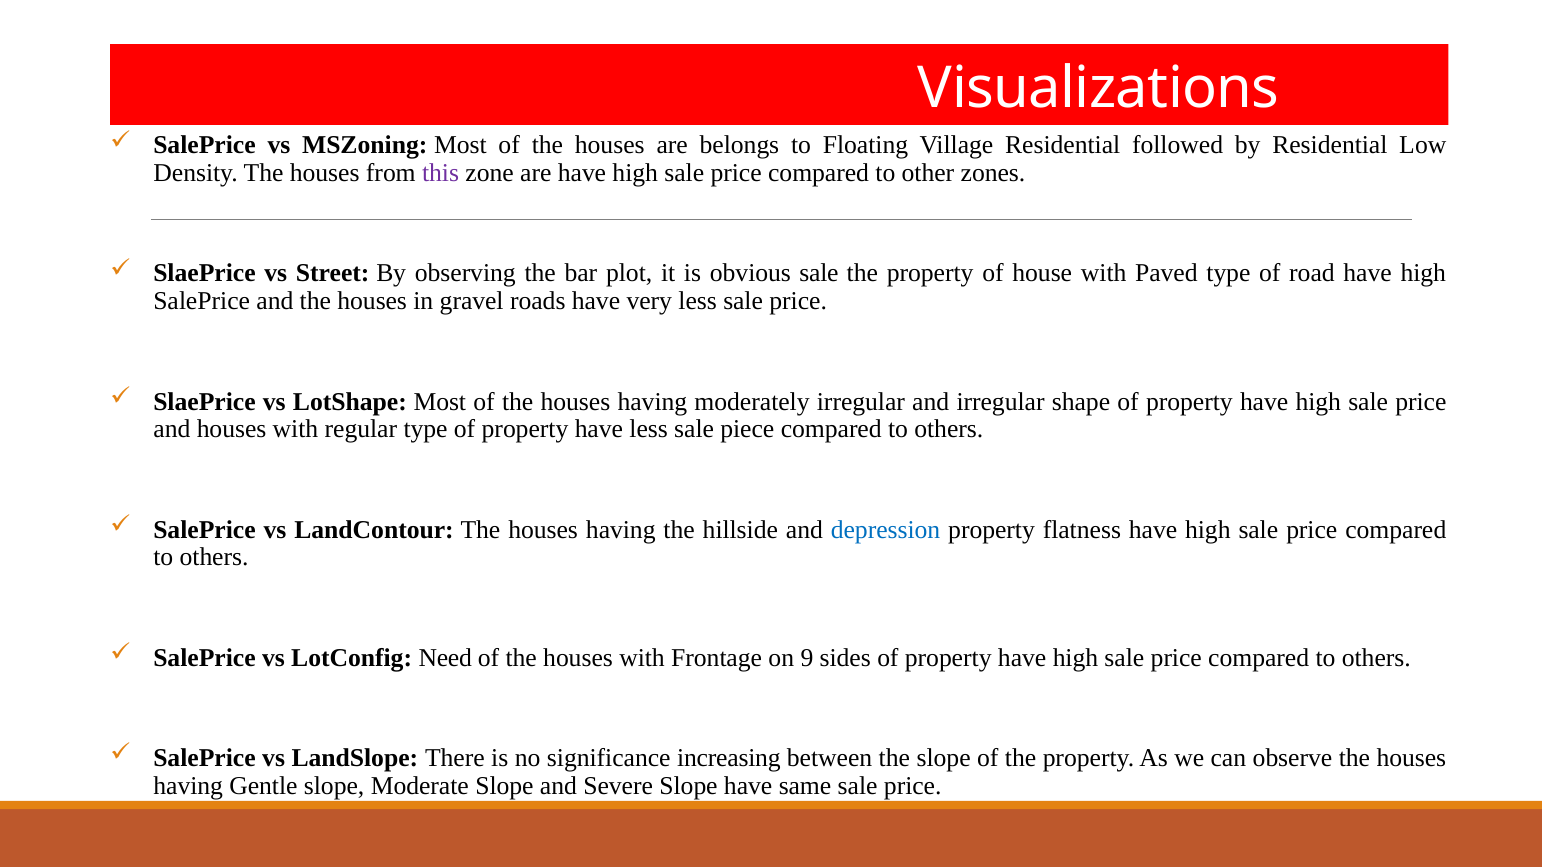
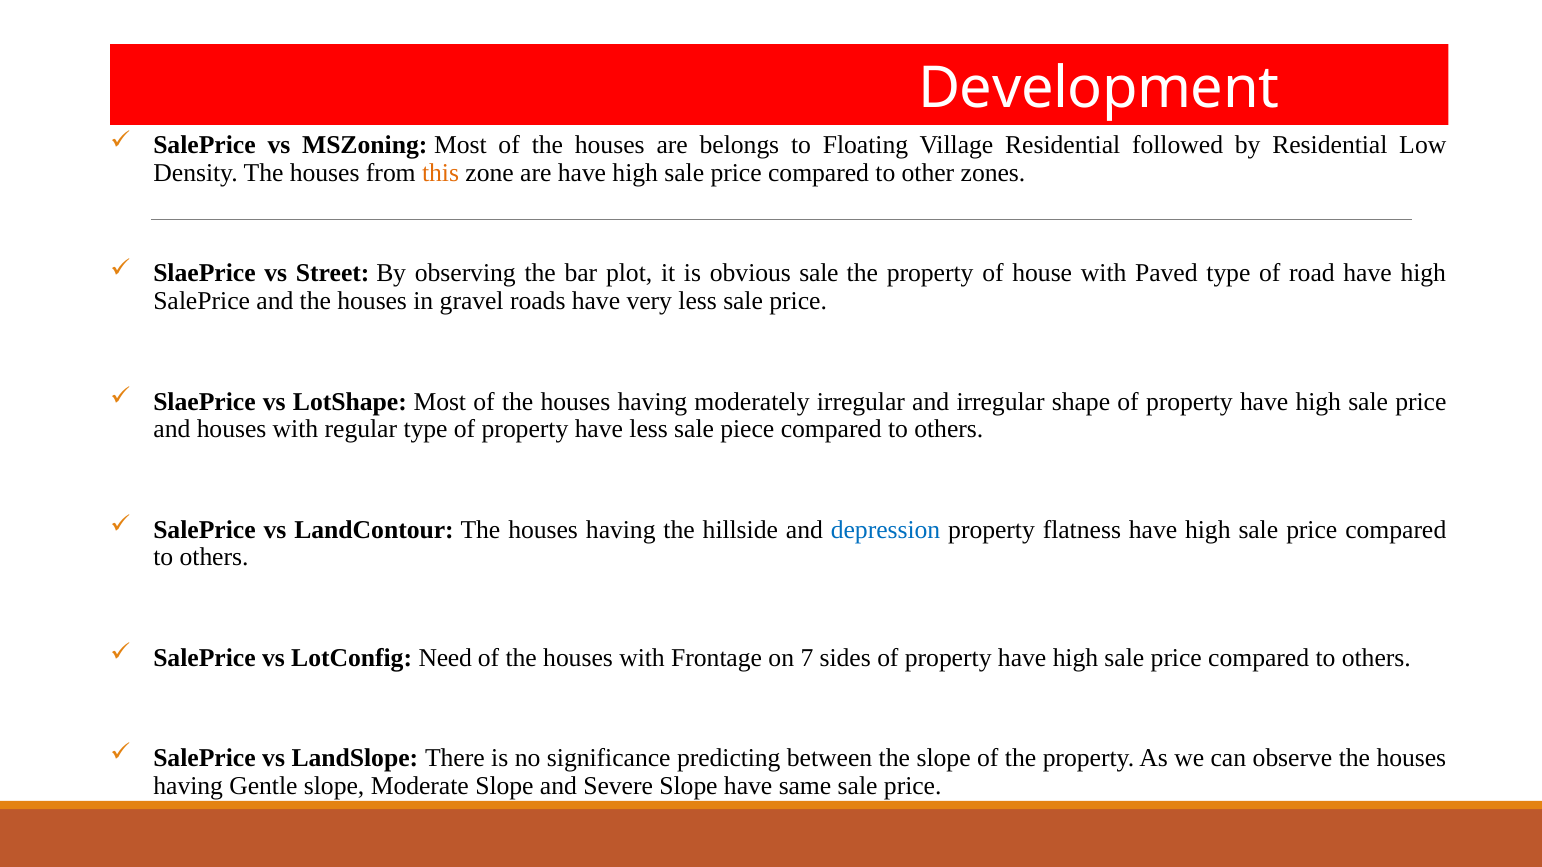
Visualizations: Visualizations -> Development (1099, 89)
this colour: purple -> orange (441, 173)
9: 9 -> 7 (807, 658)
increasing: increasing -> predicting (729, 759)
